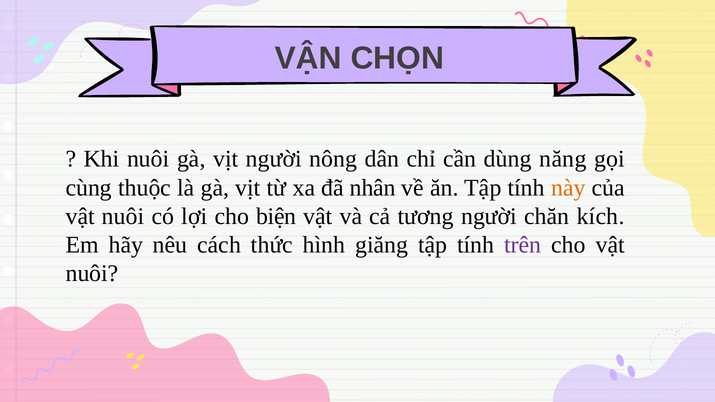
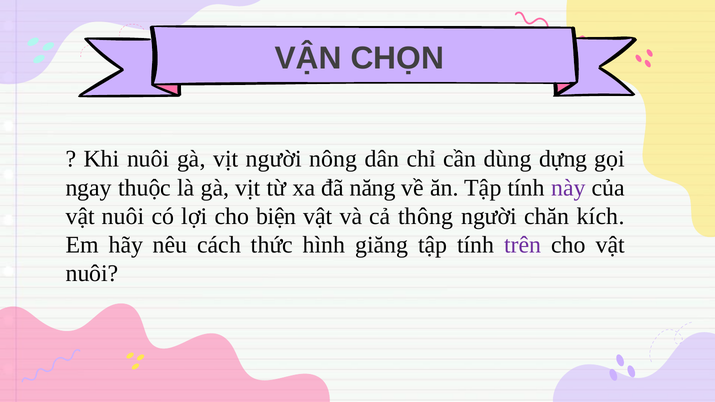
năng: năng -> dựng (563, 159)
cùng: cùng -> ngay (89, 188)
nhân: nhân -> năng (373, 188)
này colour: orange -> purple (568, 188)
tương: tương -> thông (426, 216)
